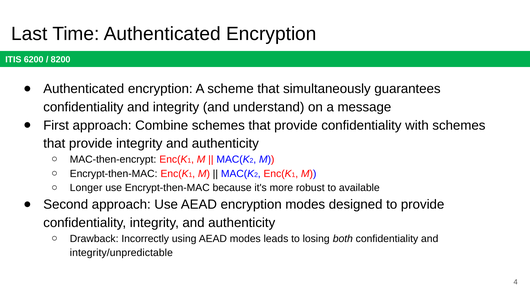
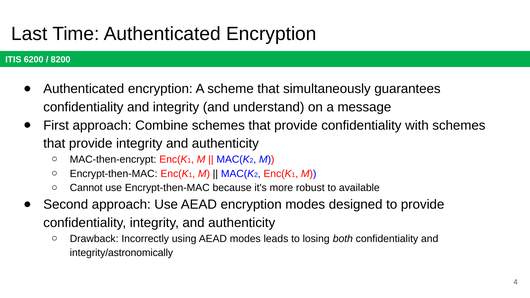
Longer: Longer -> Cannot (86, 188)
integrity/unpredictable: integrity/unpredictable -> integrity/astronomically (121, 253)
